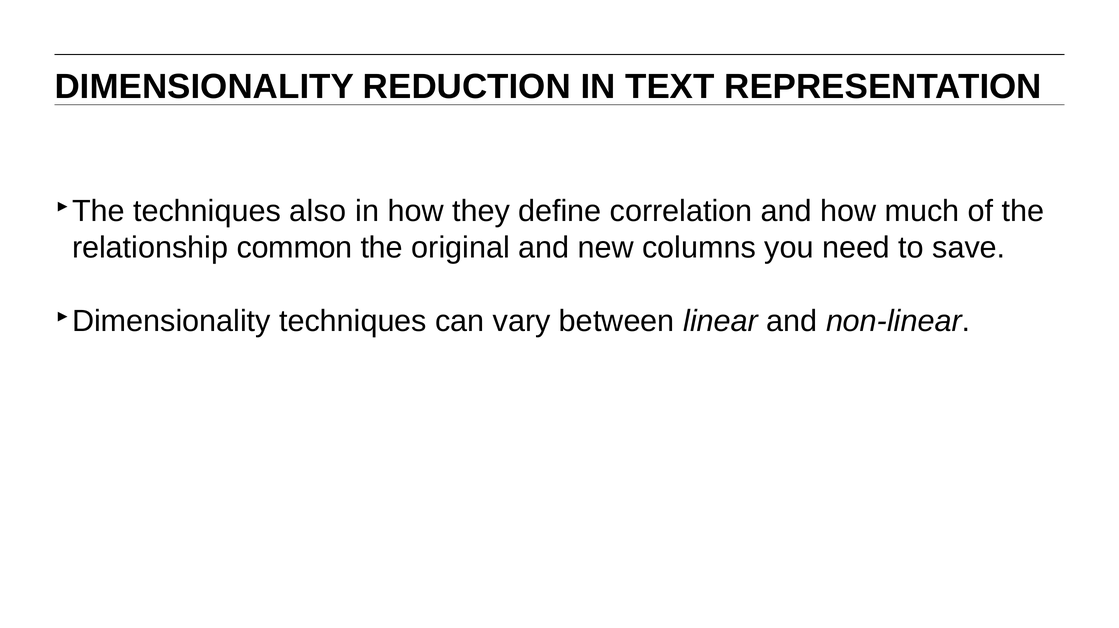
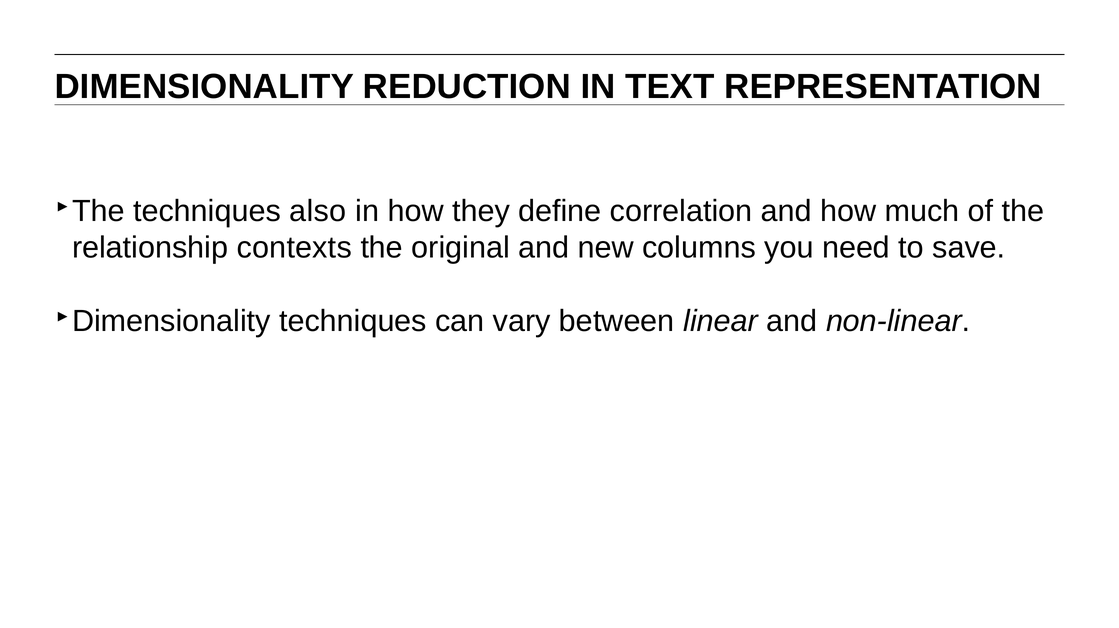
common: common -> contexts (294, 248)
